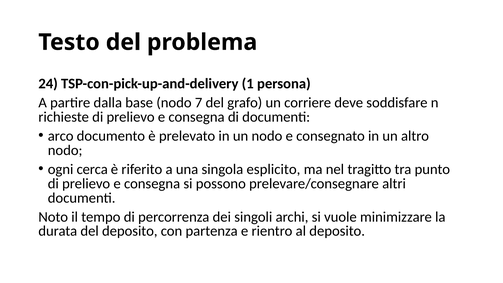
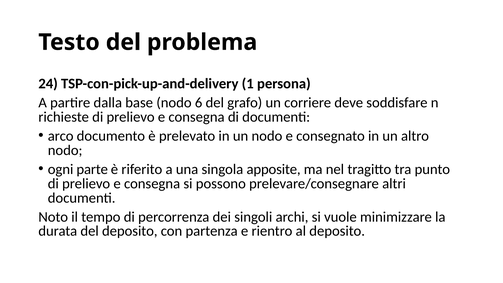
7: 7 -> 6 (199, 103)
cerca: cerca -> parte (92, 169)
esplicito: esplicito -> apposite (274, 169)
